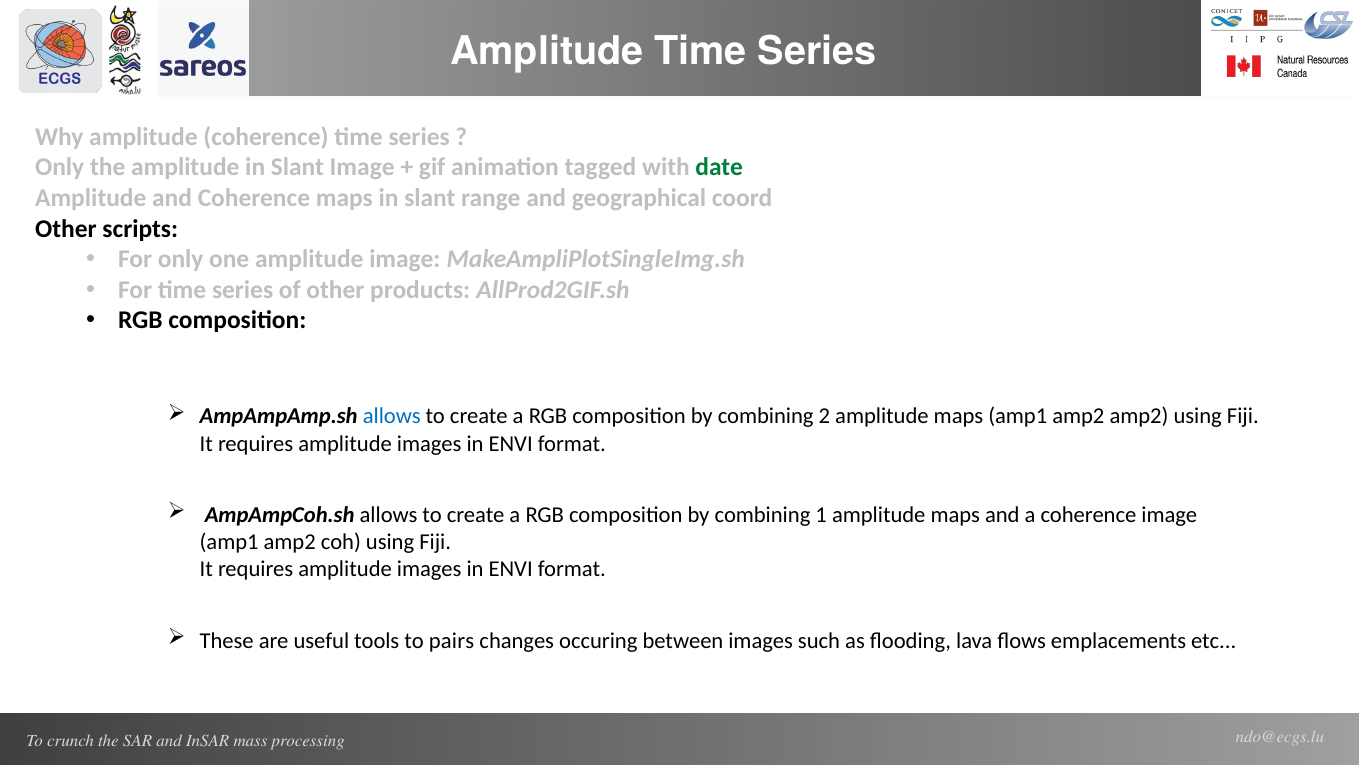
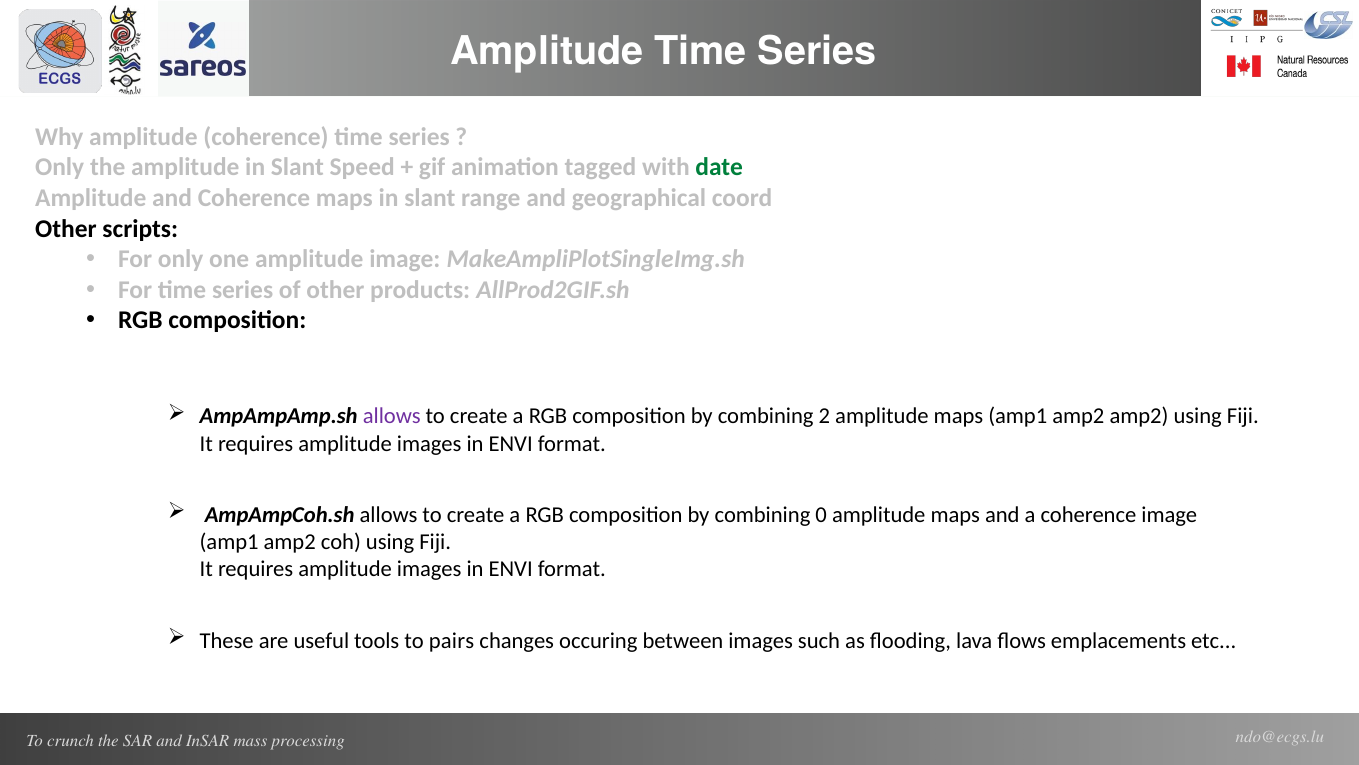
Slant Image: Image -> Speed (362, 167)
allows colour: blue -> purple (392, 416)
1: 1 -> 0 (821, 515)
